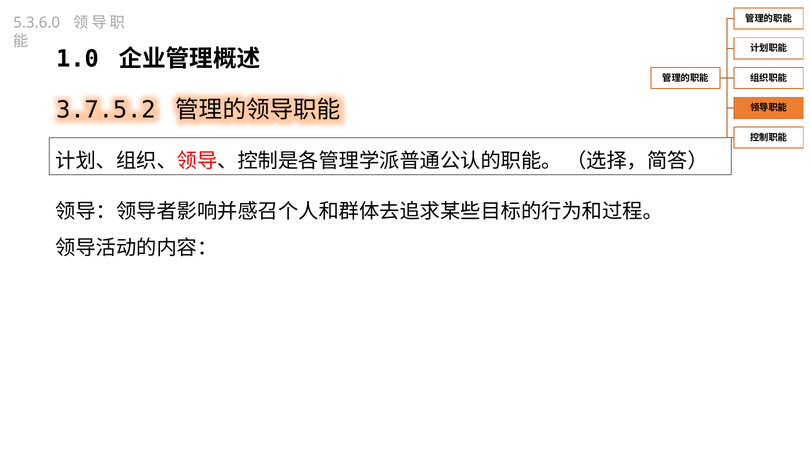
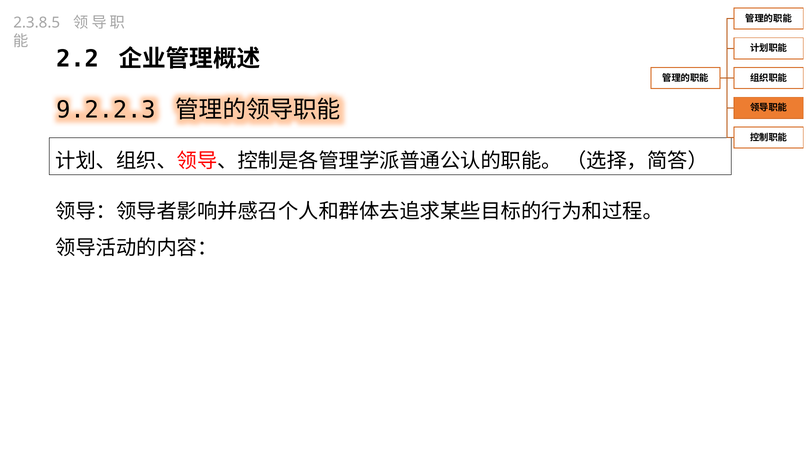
5.3.6.0: 5.3.6.0 -> 2.3.8.5 (37, 23)
1.0: 1.0 -> 2.2 (78, 59)
3.7.5.2: 3.7.5.2 -> 9.2.2.3 (106, 110)
